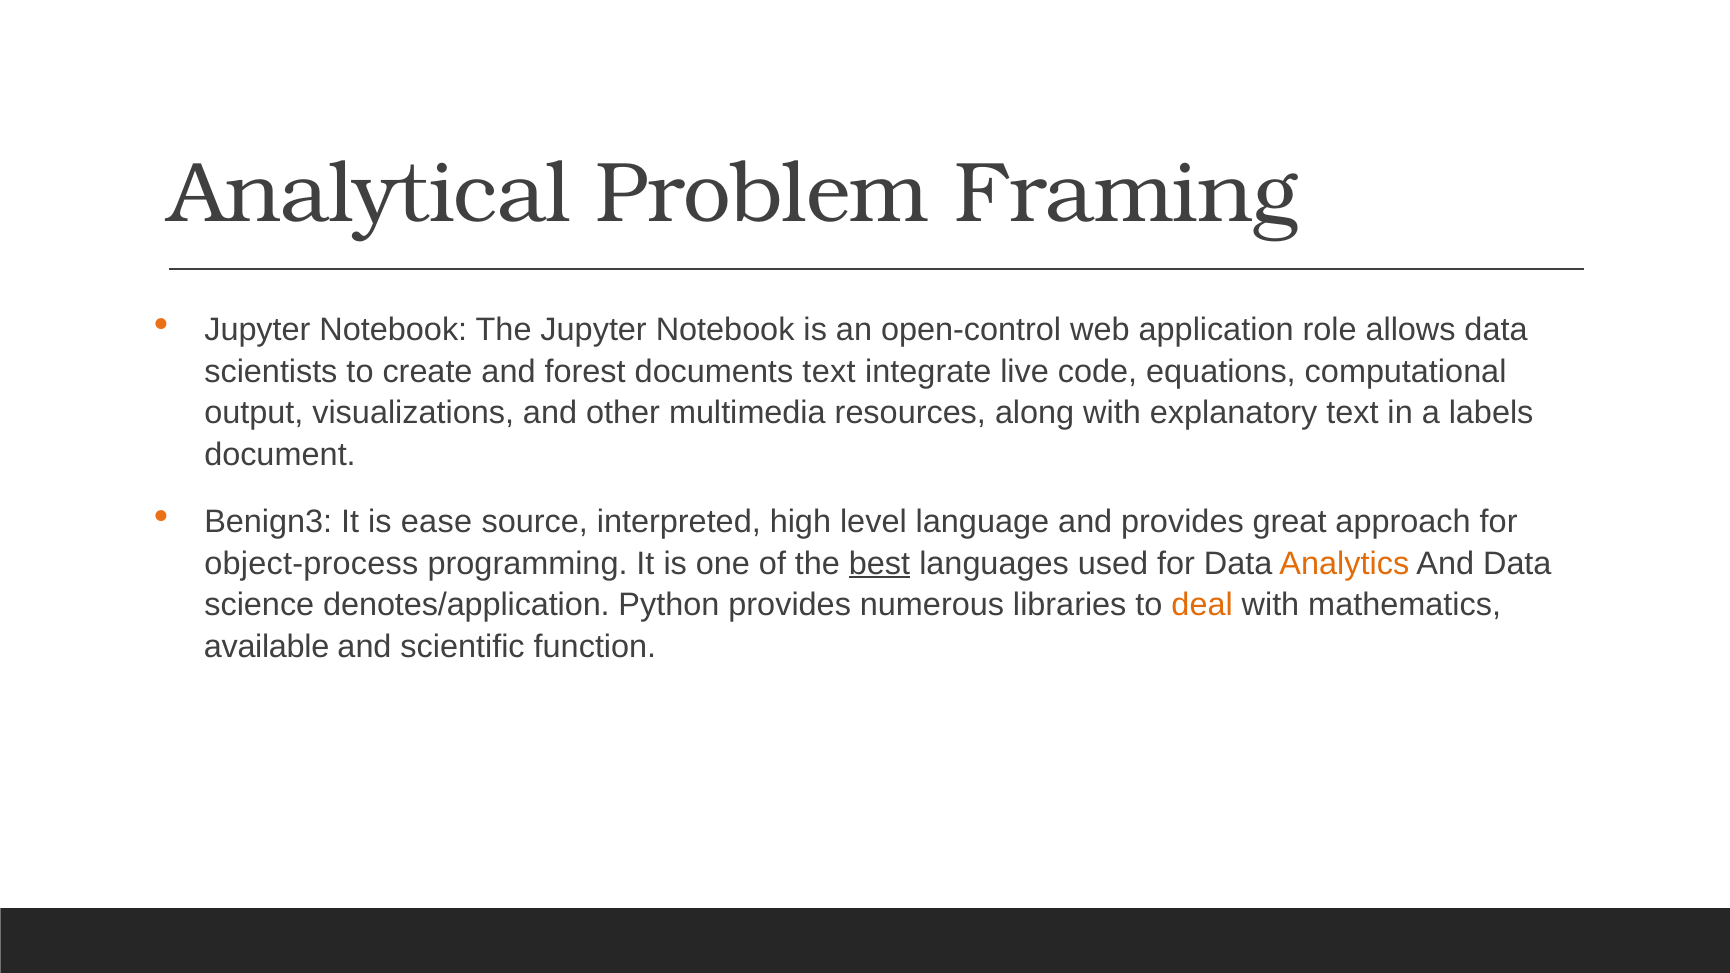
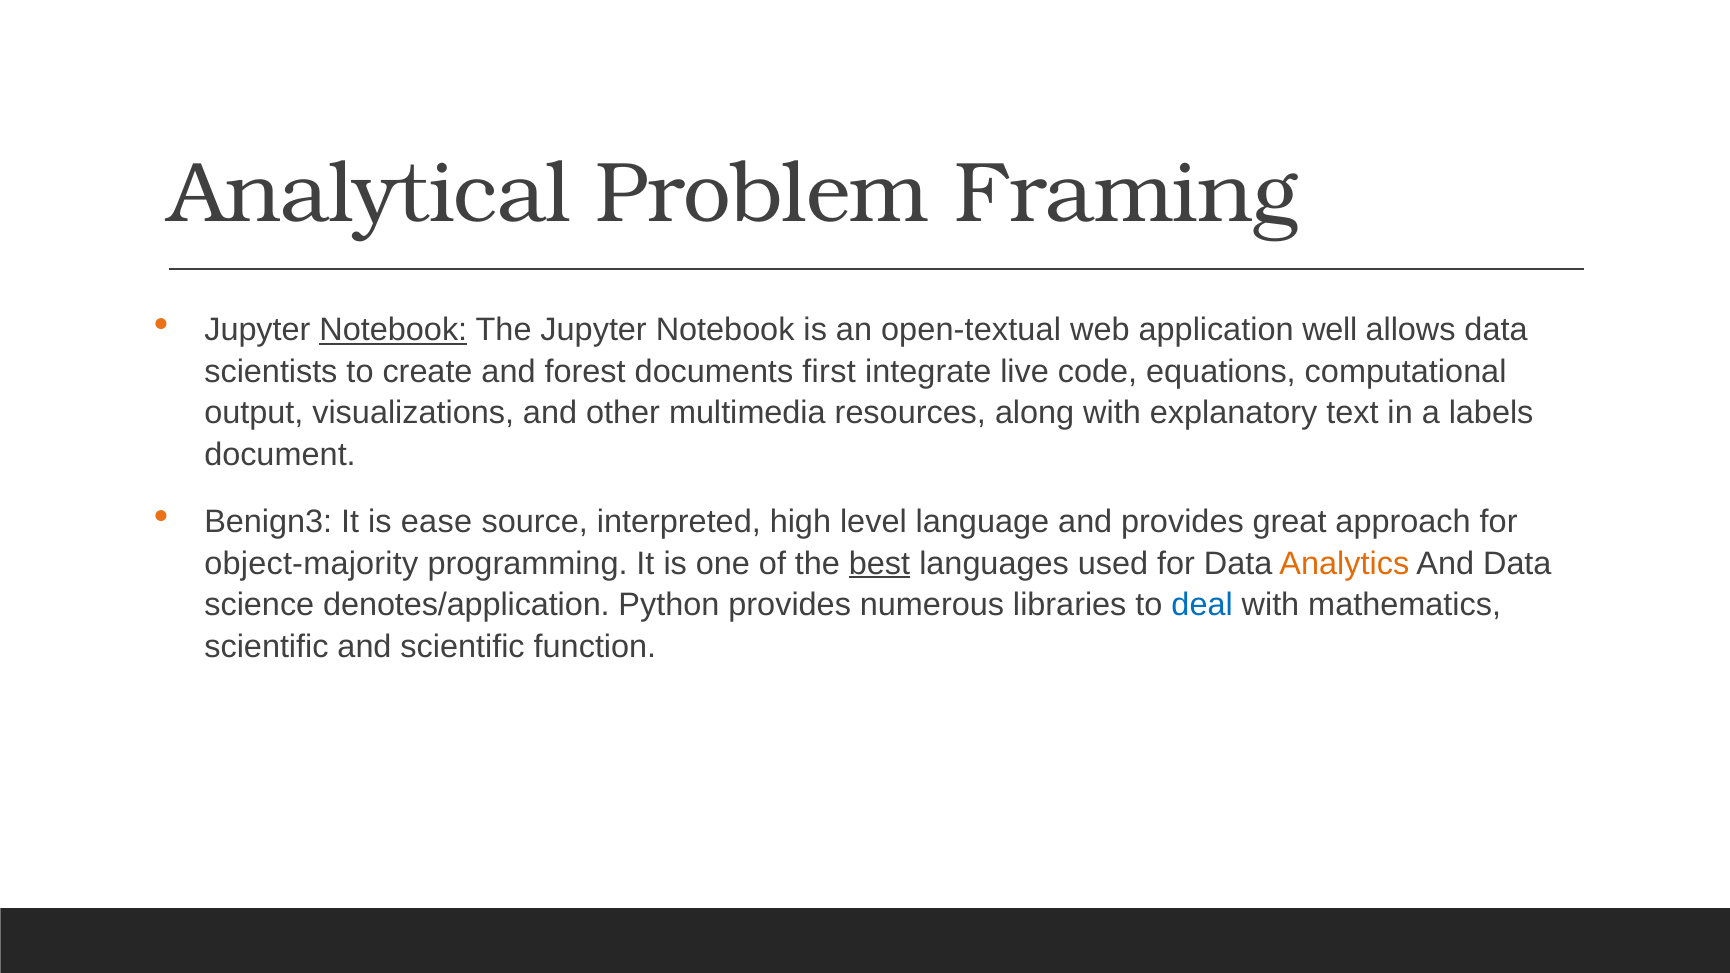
Notebook underline: none -> present (393, 330)
open-control: open-control -> open-textual (971, 330)
role: role -> well (1330, 330)
documents text: text -> first (829, 372)
object-process: object-process -> object-majority (311, 563)
deal colour: orange -> blue (1202, 605)
available: available -> scientific (266, 647)
